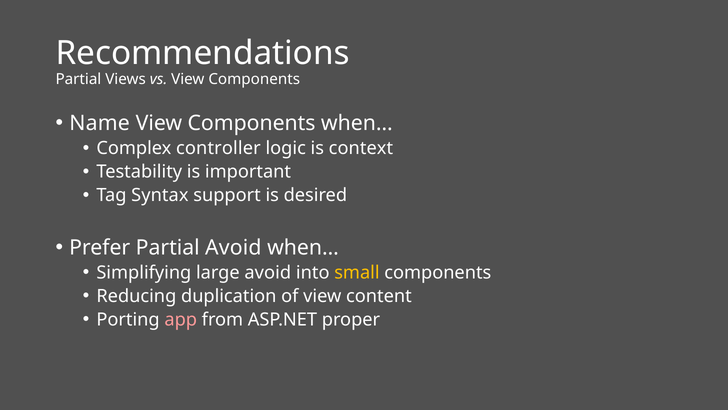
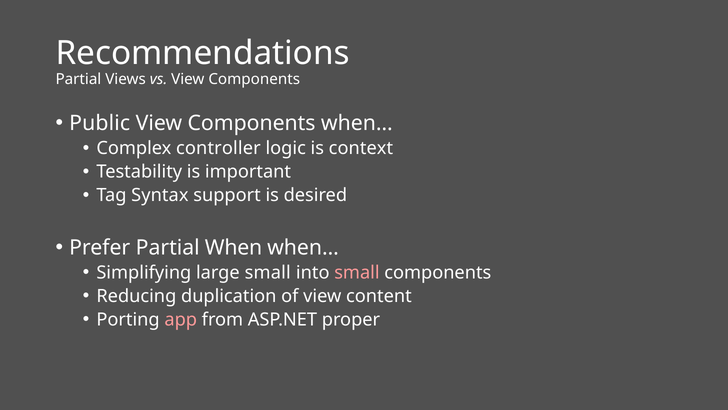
Name: Name -> Public (100, 123)
Partial Avoid: Avoid -> When (234, 247)
large avoid: avoid -> small (268, 272)
small colour: yellow -> pink (357, 272)
